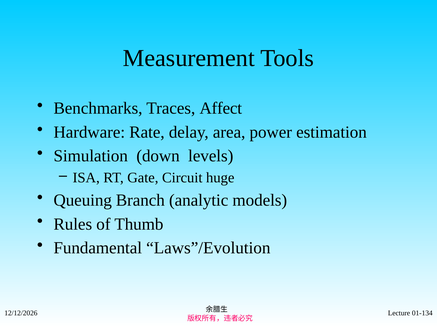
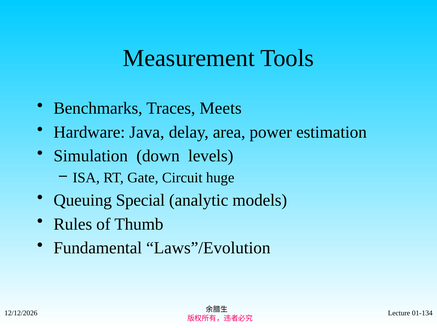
Affect: Affect -> Meets (221, 108)
Rate: Rate -> Java (147, 132)
Branch: Branch -> Special (140, 200)
